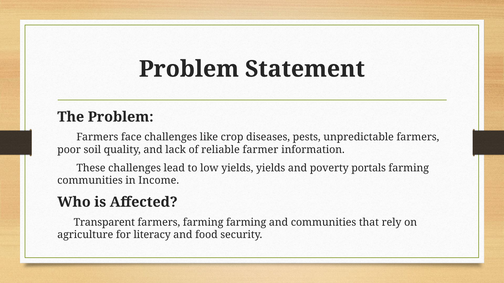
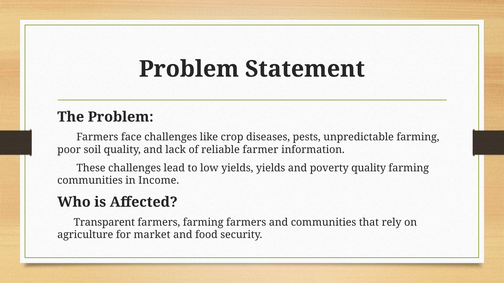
unpredictable farmers: farmers -> farming (418, 137)
poverty portals: portals -> quality (369, 168)
farming farming: farming -> farmers (246, 223)
literacy: literacy -> market (152, 235)
